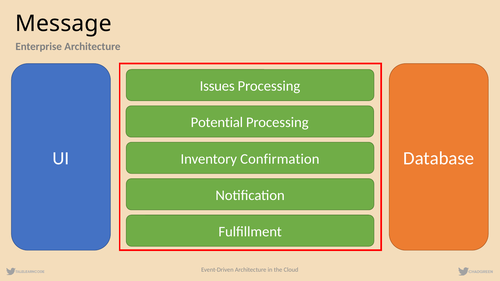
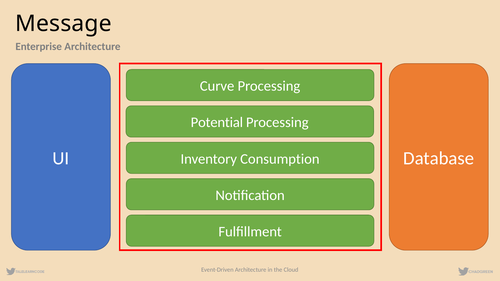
Issues: Issues -> Curve (217, 86)
Confirmation: Confirmation -> Consumption (280, 159)
